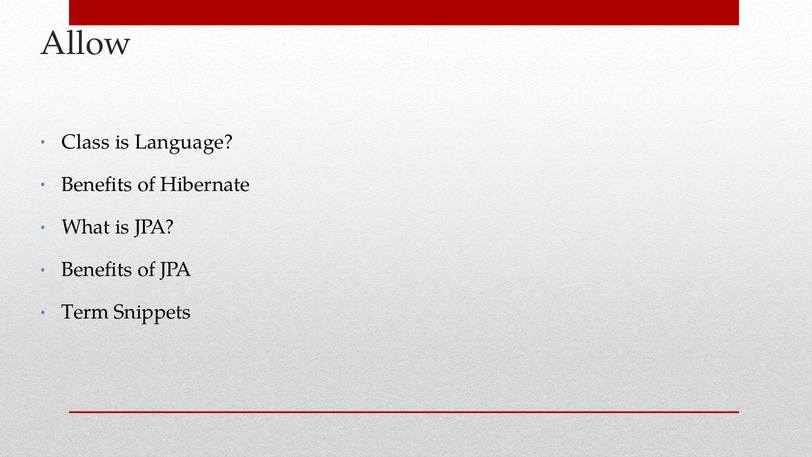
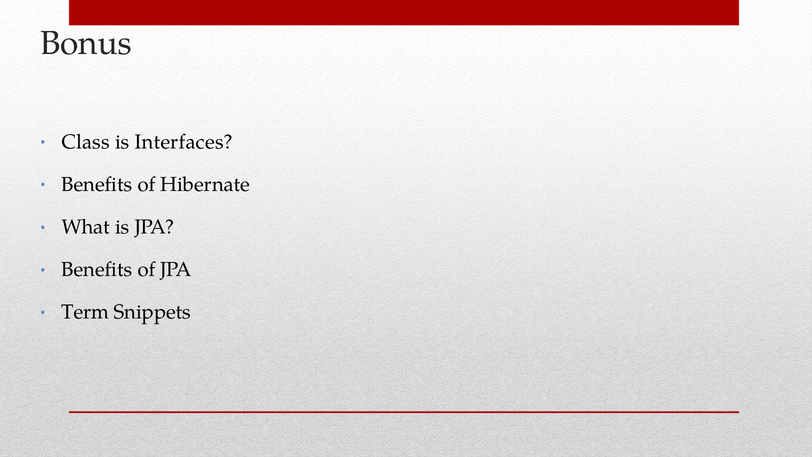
Allow: Allow -> Bonus (86, 43)
Language: Language -> Interfaces (184, 142)
